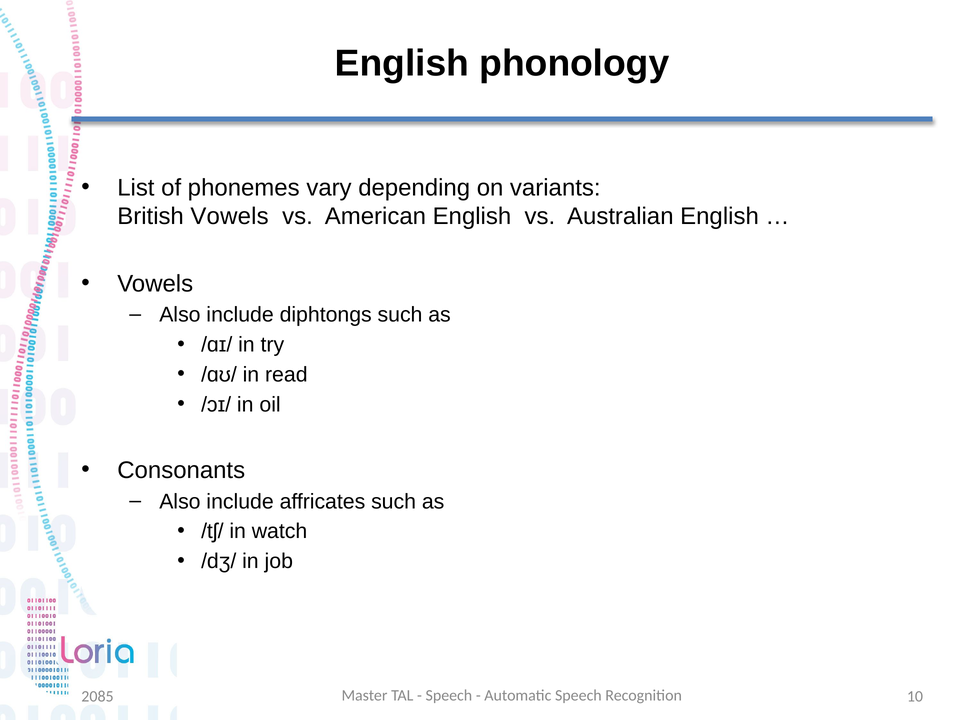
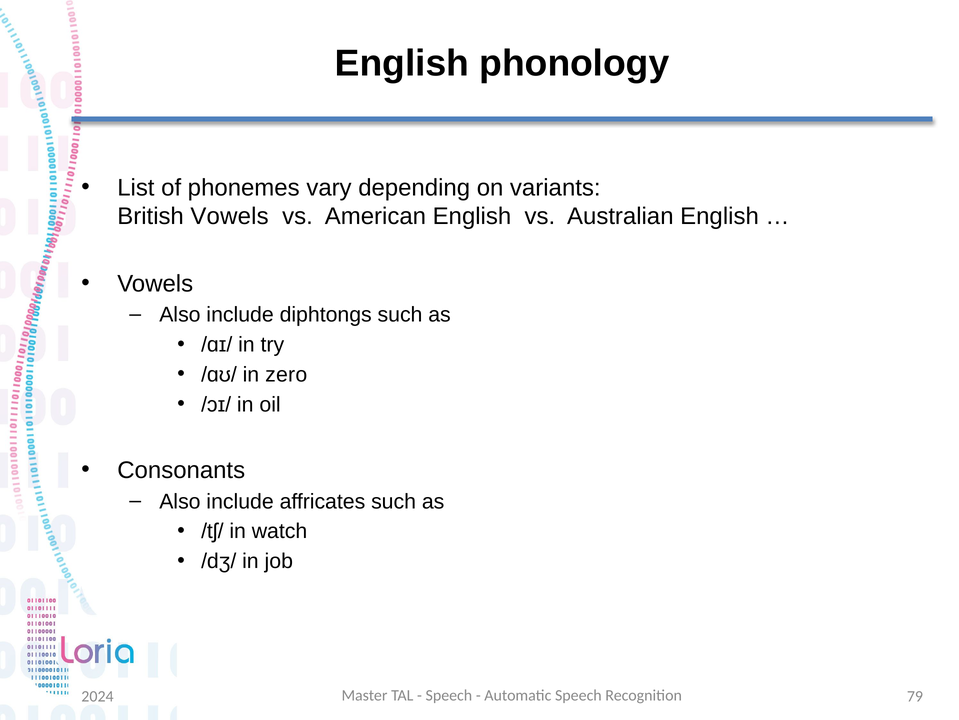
read: read -> zero (286, 374)
10: 10 -> 79 (915, 696)
2085: 2085 -> 2024 (98, 696)
